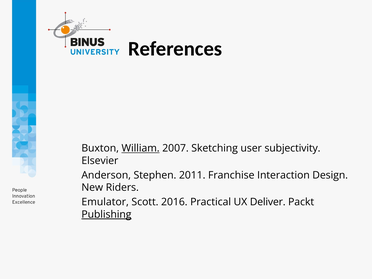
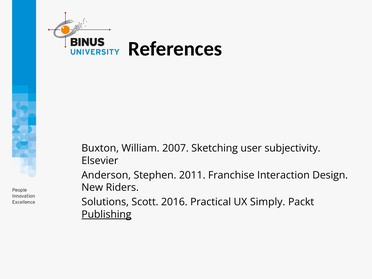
William underline: present -> none (141, 148)
Emulator: Emulator -> Solutions (105, 202)
Deliver: Deliver -> Simply (268, 202)
